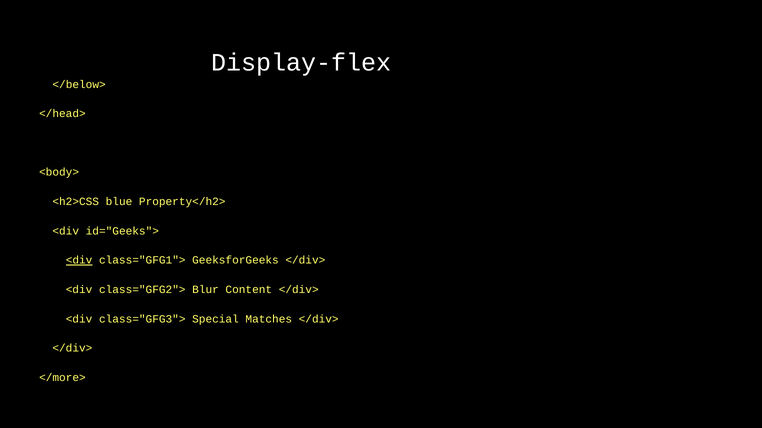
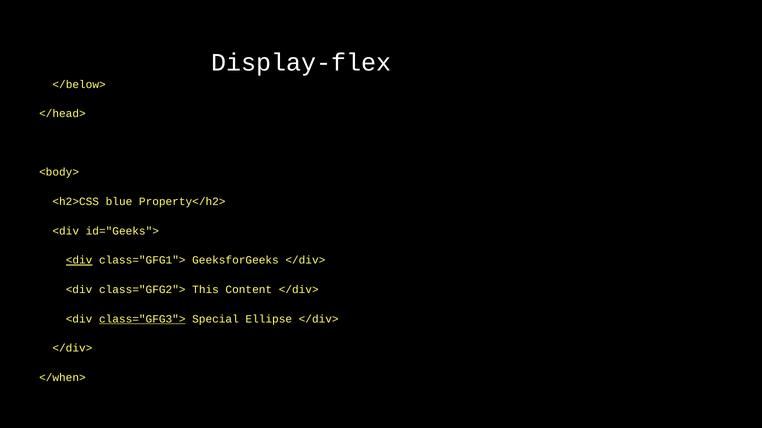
Blur: Blur -> This (206, 290)
class="GFG3"> underline: none -> present (142, 319)
Matches: Matches -> Ellipse (269, 319)
</more>: </more> -> </when> (62, 378)
